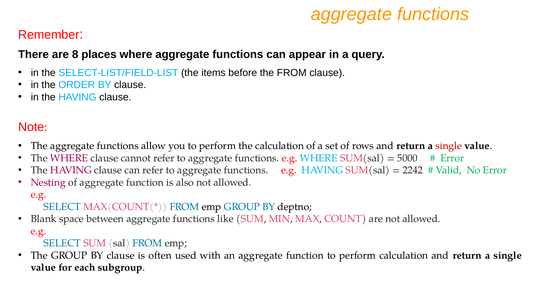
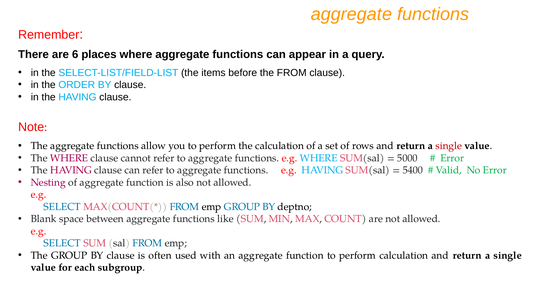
8: 8 -> 6 (75, 55)
2242: 2242 -> 5400 (413, 170)
